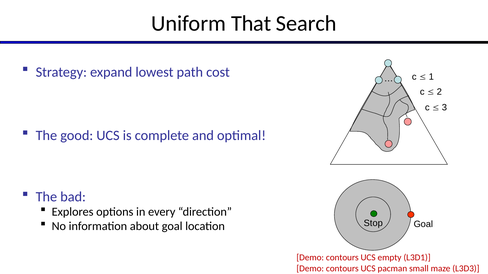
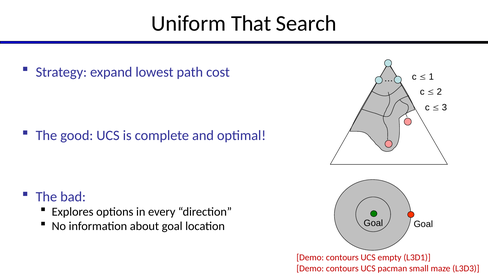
location Stop: Stop -> Goal (373, 224)
